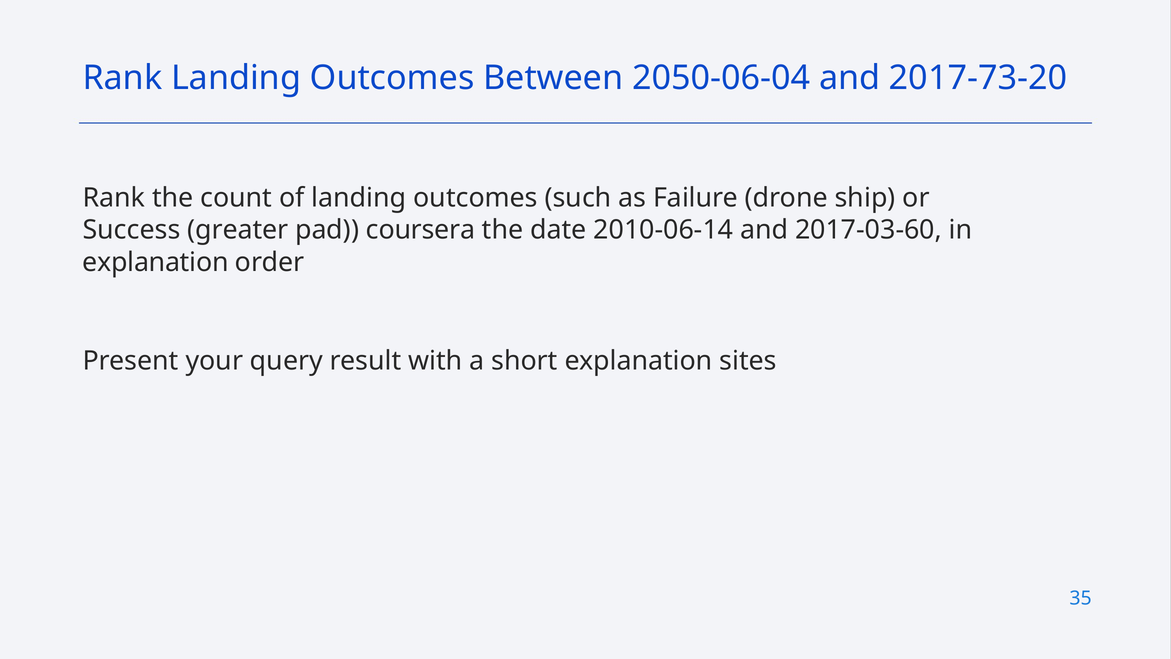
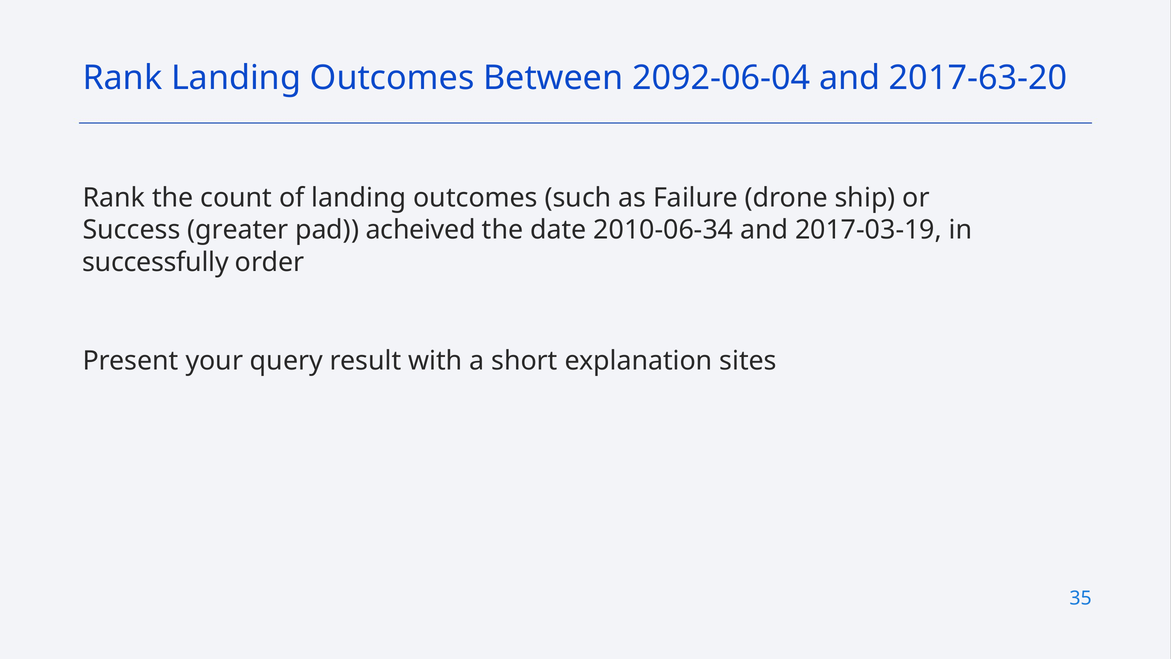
2050-06-04: 2050-06-04 -> 2092-06-04 (721, 78)
2017-73-20: 2017-73-20 -> 2017-63-20 (978, 78)
coursera: coursera -> acheived (421, 230)
2010-06-14: 2010-06-14 -> 2010-06-34 (663, 230)
2017-03-60: 2017-03-60 -> 2017-03-19 (868, 230)
explanation: explanation -> successfully (155, 262)
